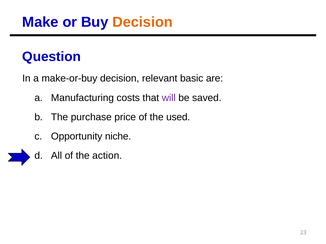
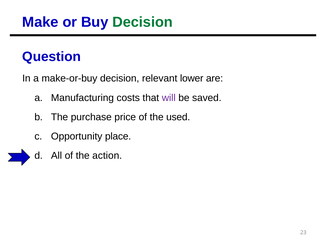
Decision colour: orange -> green (143, 22)
basic: basic -> lower (192, 79)
niche: niche -> place (118, 137)
